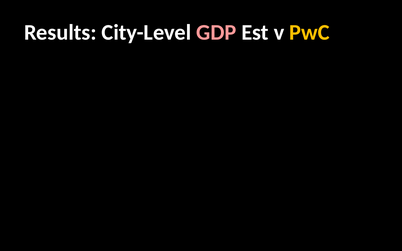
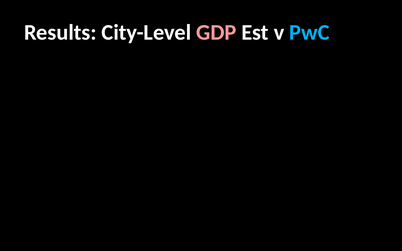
PwC colour: yellow -> light blue (309, 33)
